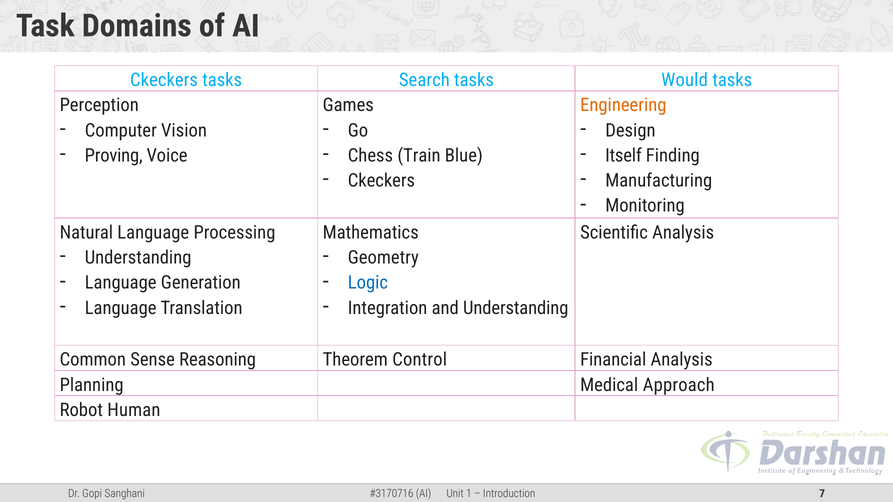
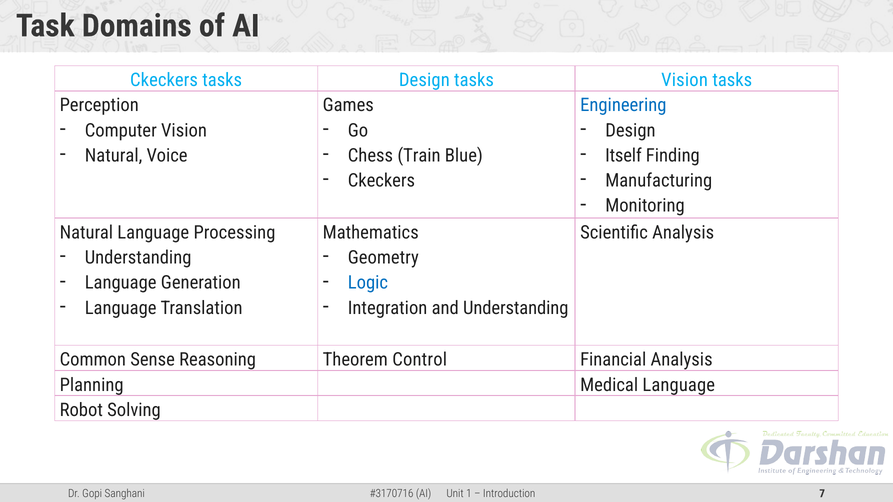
tasks Search: Search -> Design (424, 80)
tasks Would: Would -> Vision (685, 80)
Engineering colour: orange -> blue (623, 105)
Proving: Proving -> Natural (114, 156)
Medical Approach: Approach -> Language (679, 385)
Human: Human -> Solving (134, 410)
